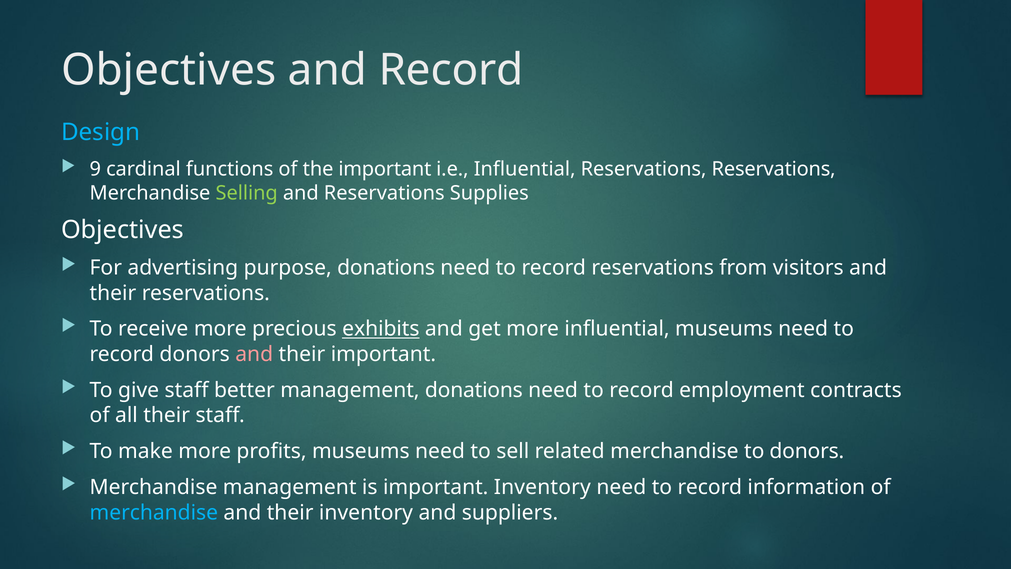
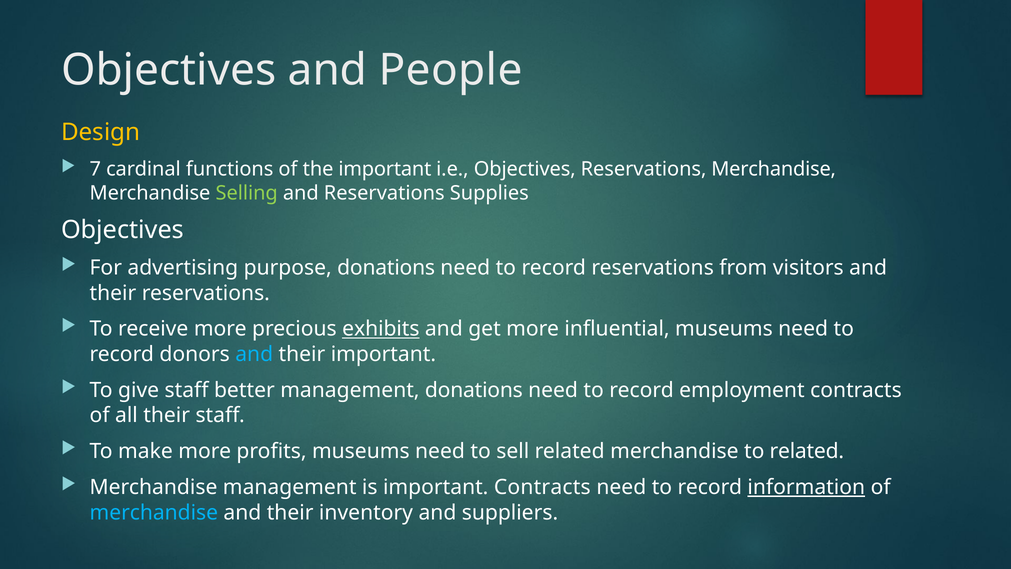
and Record: Record -> People (451, 70)
Design colour: light blue -> yellow (101, 132)
9: 9 -> 7 (95, 169)
i.e Influential: Influential -> Objectives (525, 169)
Reservations Reservations: Reservations -> Merchandise (774, 169)
and colour: pink -> light blue (254, 354)
to donors: donors -> related (807, 451)
important Inventory: Inventory -> Contracts (542, 487)
information underline: none -> present (806, 487)
